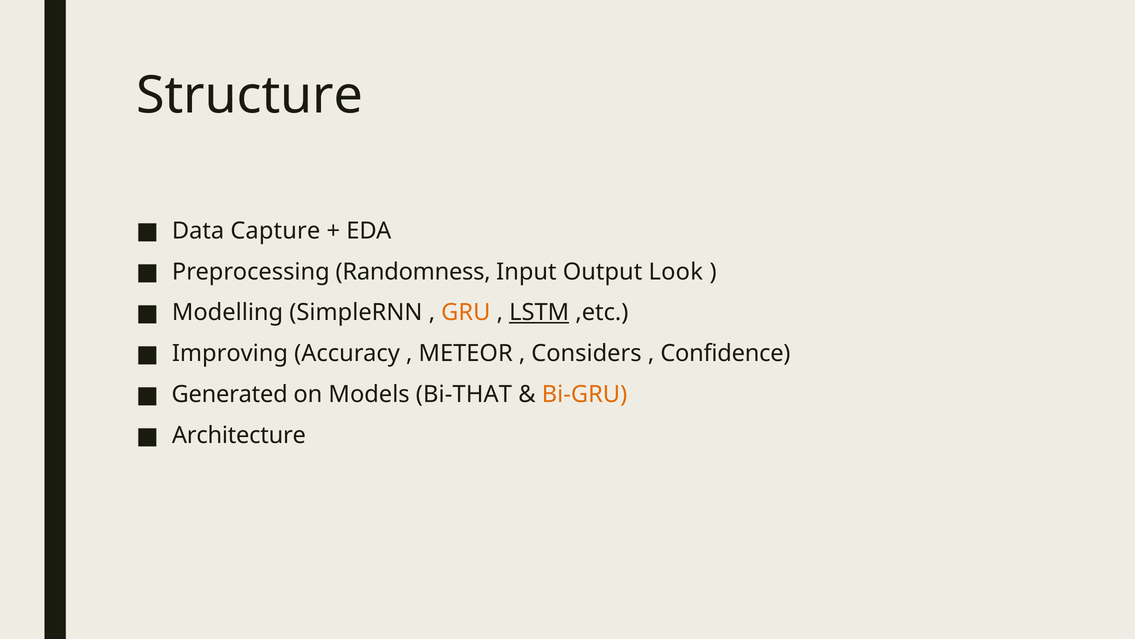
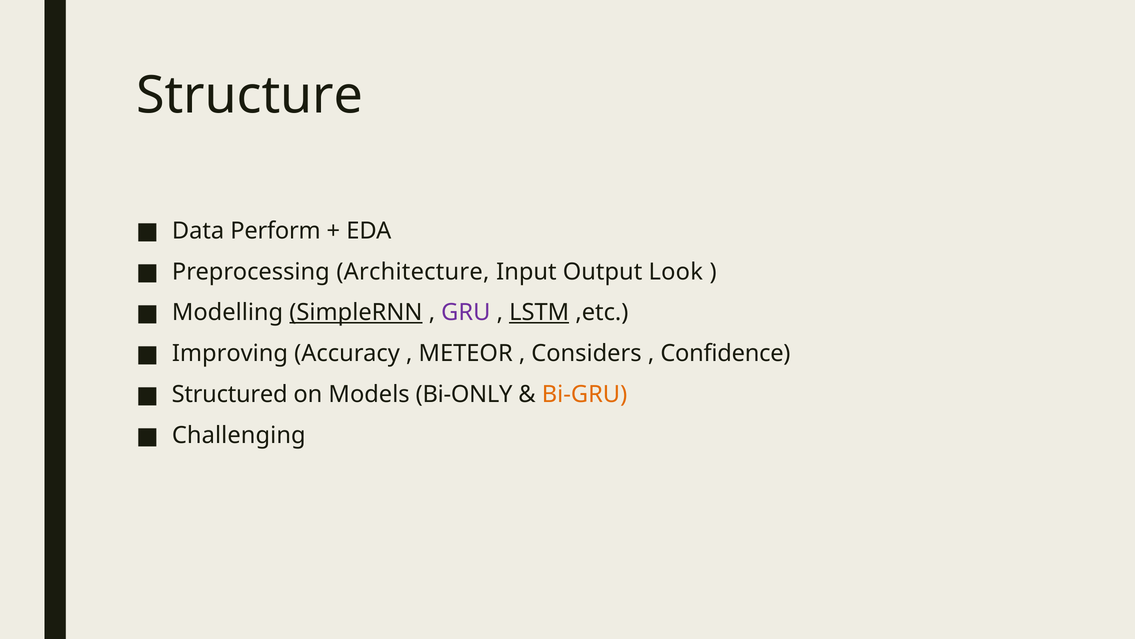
Capture: Capture -> Perform (276, 231)
Randomness: Randomness -> Architecture (413, 271)
SimpleRNN underline: none -> present (356, 312)
GRU colour: orange -> purple (466, 312)
Generated: Generated -> Structured (230, 394)
Bi-THAT: Bi-THAT -> Bi-ONLY (464, 394)
Architecture: Architecture -> Challenging (239, 435)
